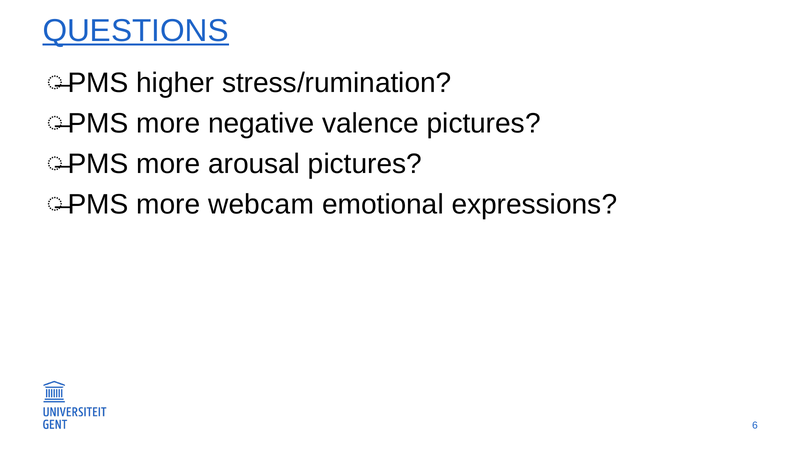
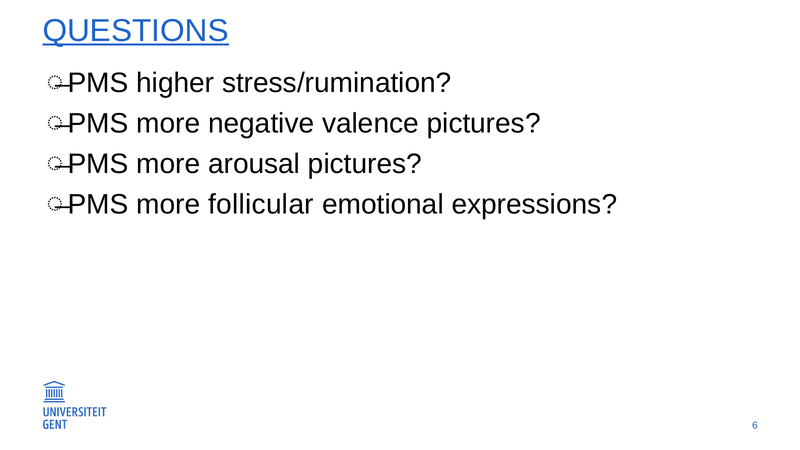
webcam: webcam -> follicular (261, 204)
